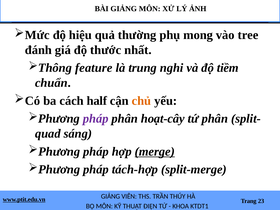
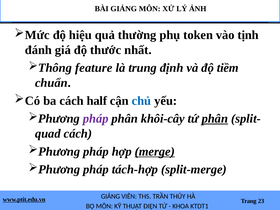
mong: mong -> token (198, 35)
tree: tree -> tịnh (248, 35)
nghi: nghi -> định (172, 68)
chủ colour: orange -> blue (141, 101)
hoạt-cây: hoạt-cây -> khôi-cây (163, 119)
phân underline: none -> present (215, 119)
quad sáng: sáng -> cách (78, 134)
